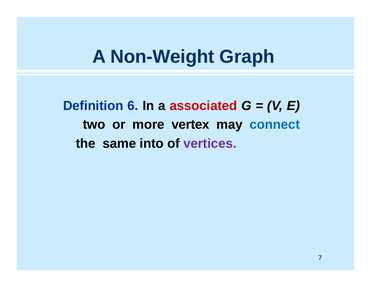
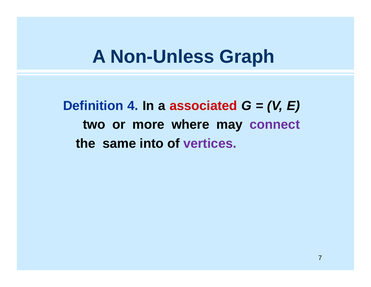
Non-Weight: Non-Weight -> Non-Unless (162, 57)
6: 6 -> 4 (133, 106)
vertex: vertex -> where (190, 124)
connect colour: blue -> purple (275, 124)
